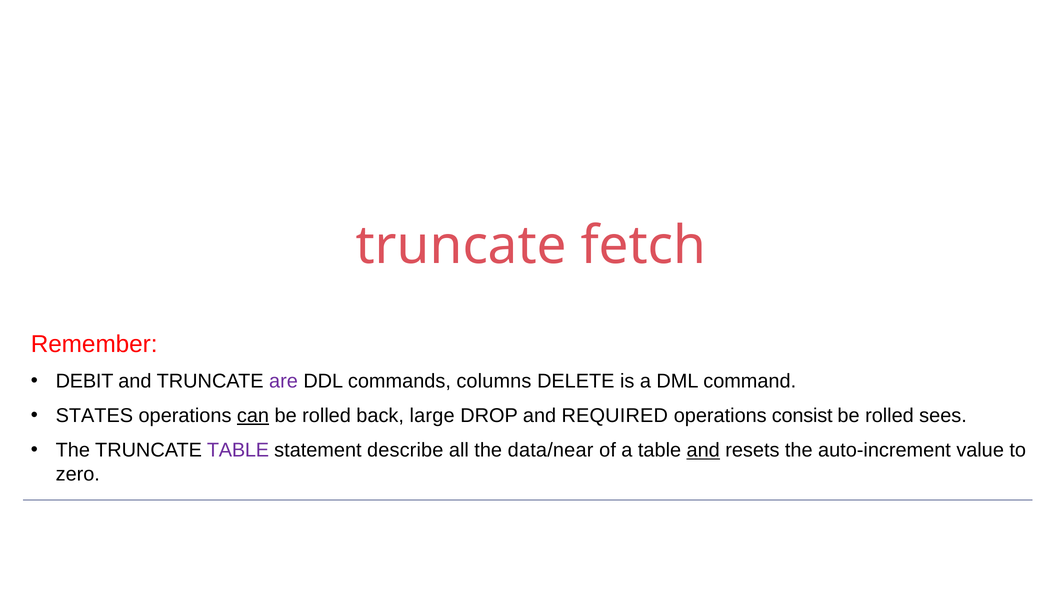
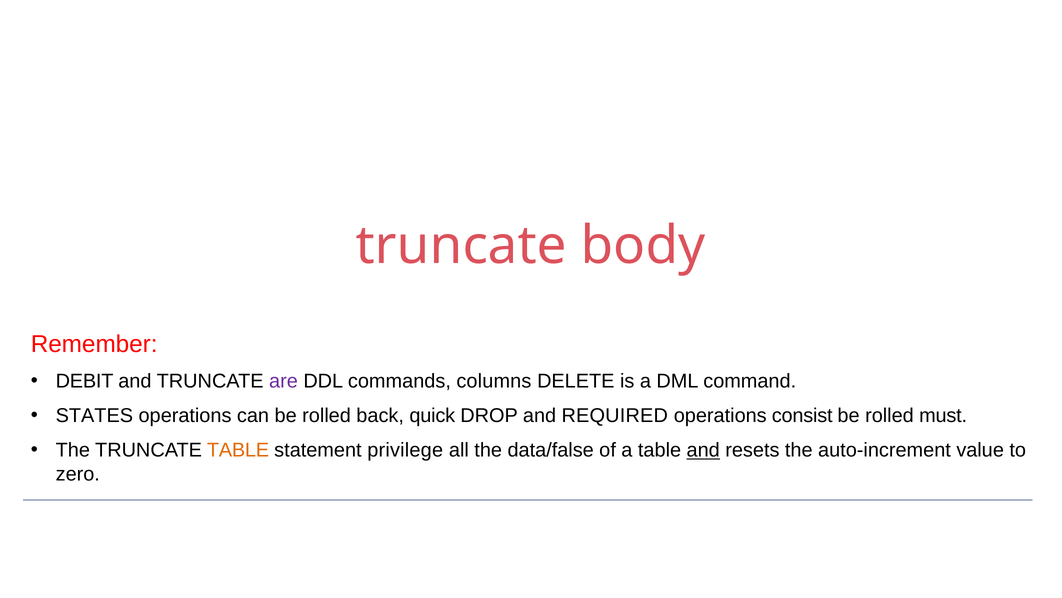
fetch: fetch -> body (643, 245)
can underline: present -> none (253, 415)
large: large -> quick (432, 415)
sees: sees -> must (943, 415)
TABLE colour: purple -> orange (238, 450)
describe: describe -> privilege (405, 450)
data/near: data/near -> data/false (551, 450)
